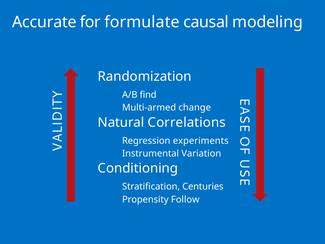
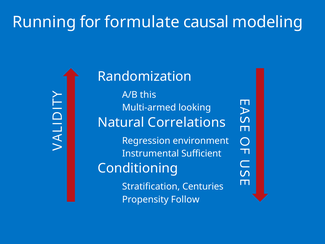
Accurate: Accurate -> Running (44, 22)
find: find -> this (148, 95)
change: change -> looking (195, 107)
experiments: experiments -> environment (201, 141)
Variation: Variation -> Sufficient (201, 153)
